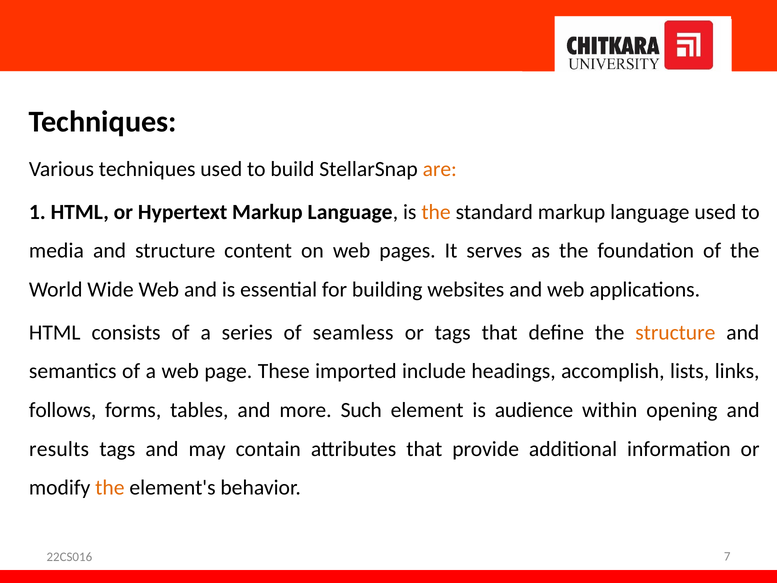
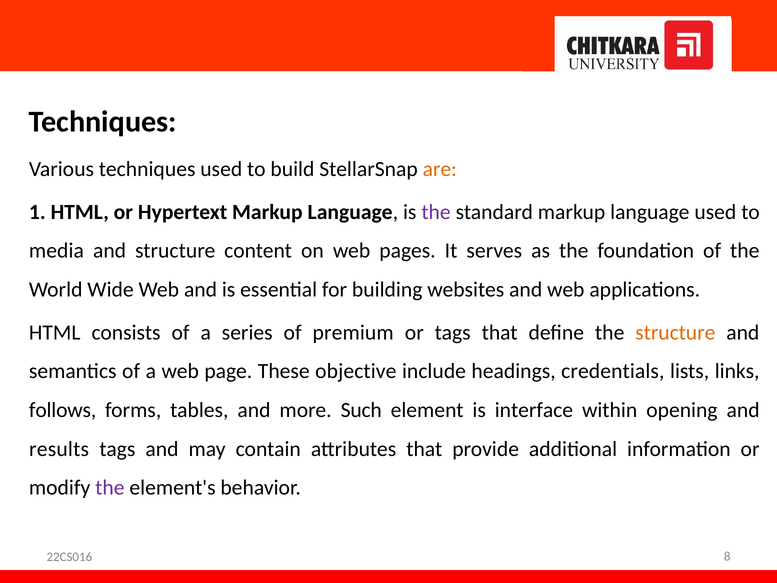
the colour: orange -> purple (436, 212)
seamless: seamless -> premium (353, 332)
imported: imported -> objective (356, 371)
accomplish: accomplish -> credentials (613, 371)
audience: audience -> interface (534, 410)
the colour: orange -> purple (110, 488)
7: 7 -> 8 (727, 556)
